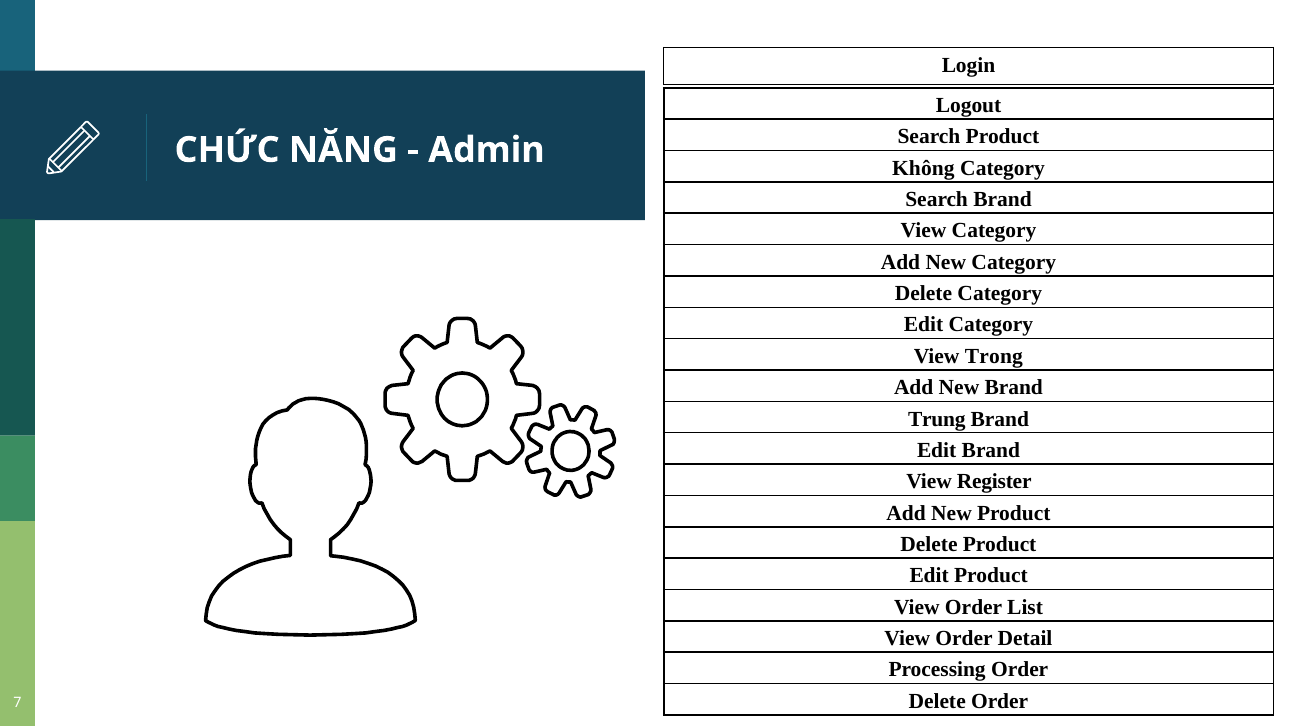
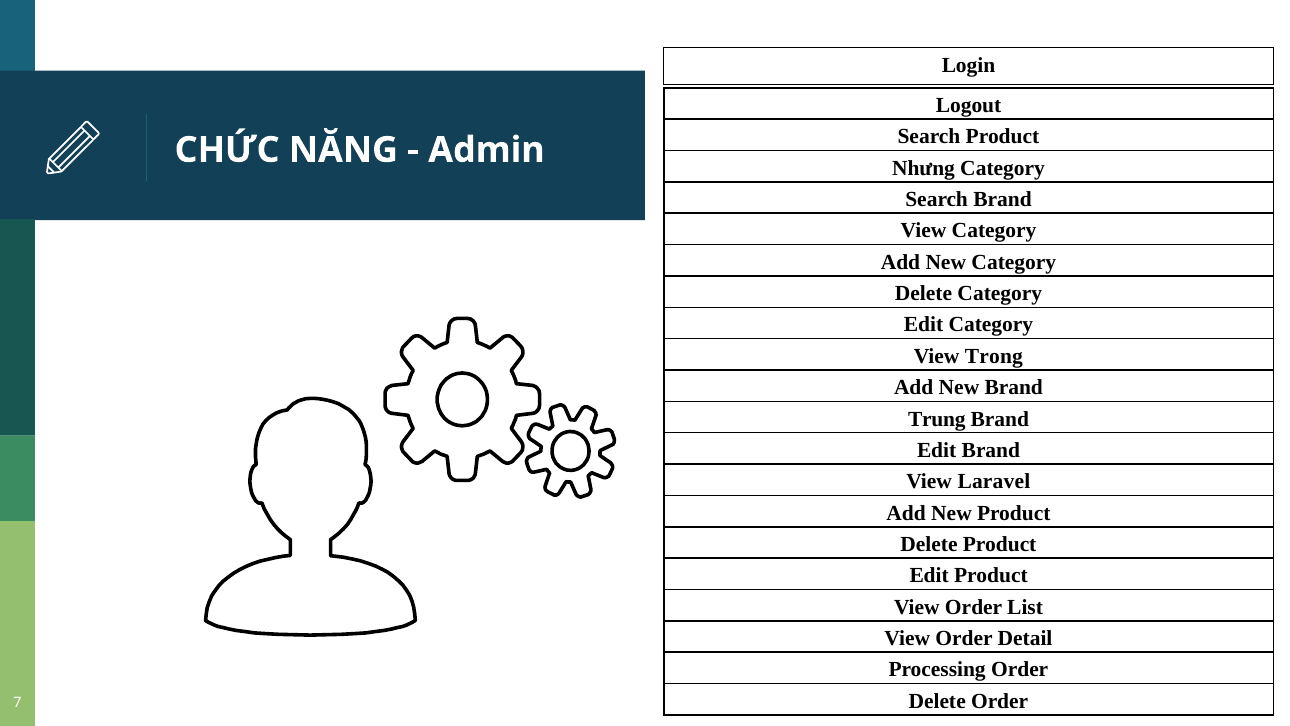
Không: Không -> Nhưng (924, 168)
Register: Register -> Laravel (994, 481)
